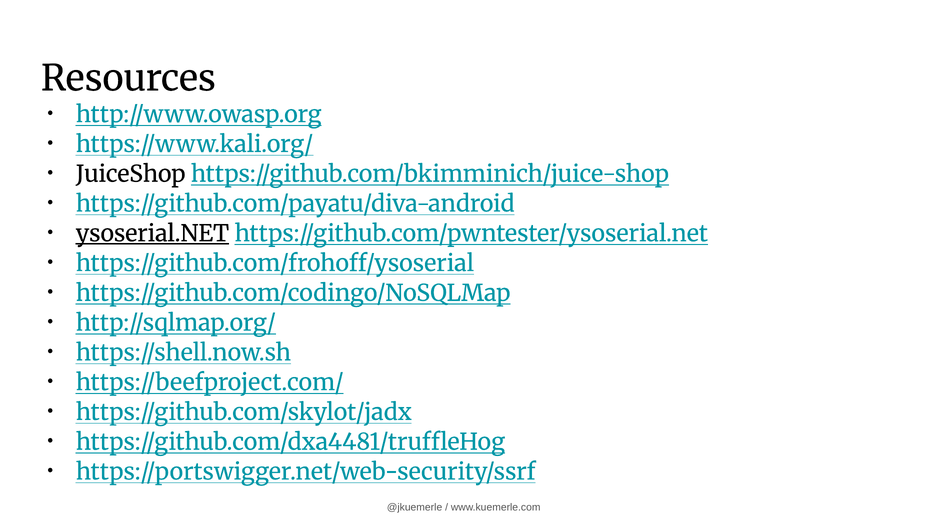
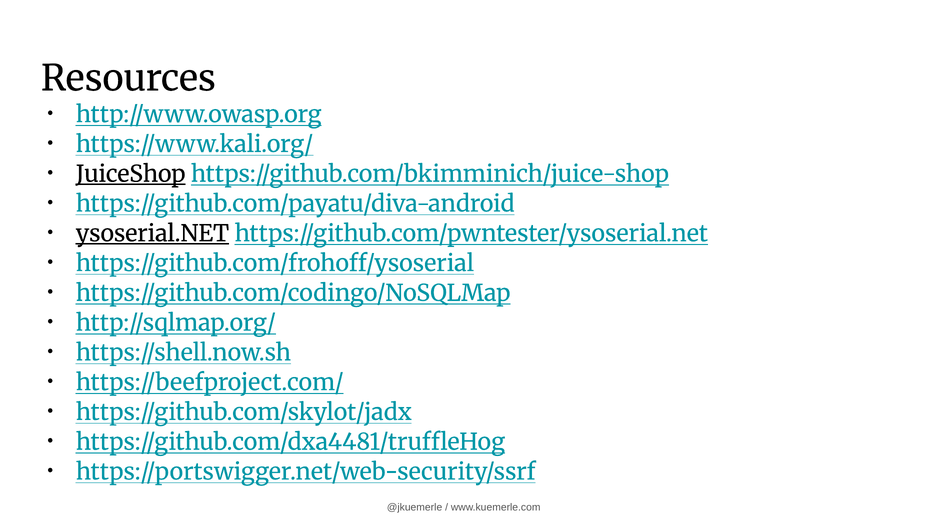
JuiceShop underline: none -> present (131, 174)
